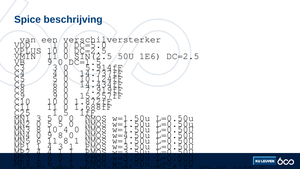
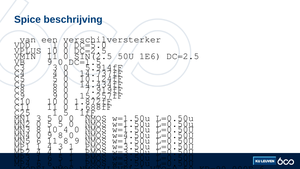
8 1: 1 -> 9 (77, 140)
